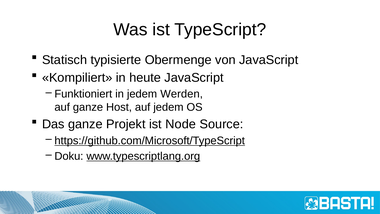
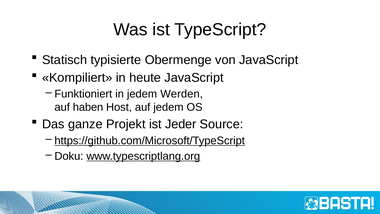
auf ganze: ganze -> haben (88, 107)
Node: Node -> Jeder (181, 124)
